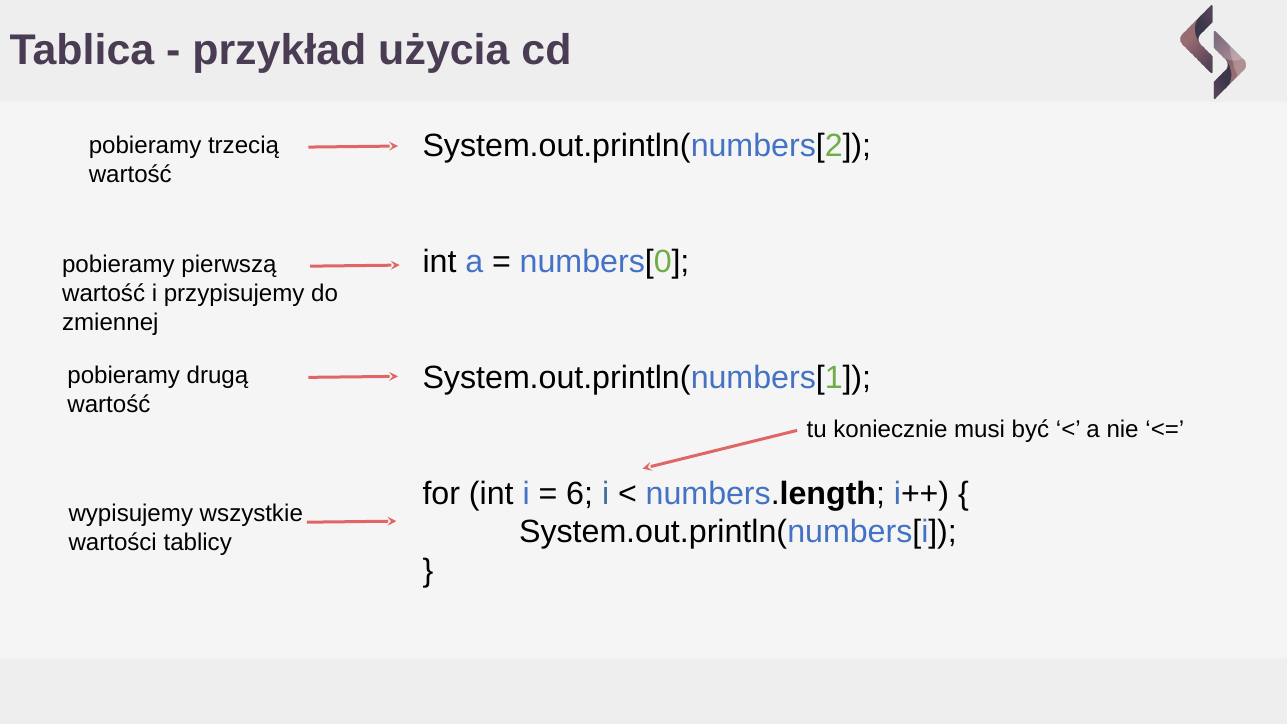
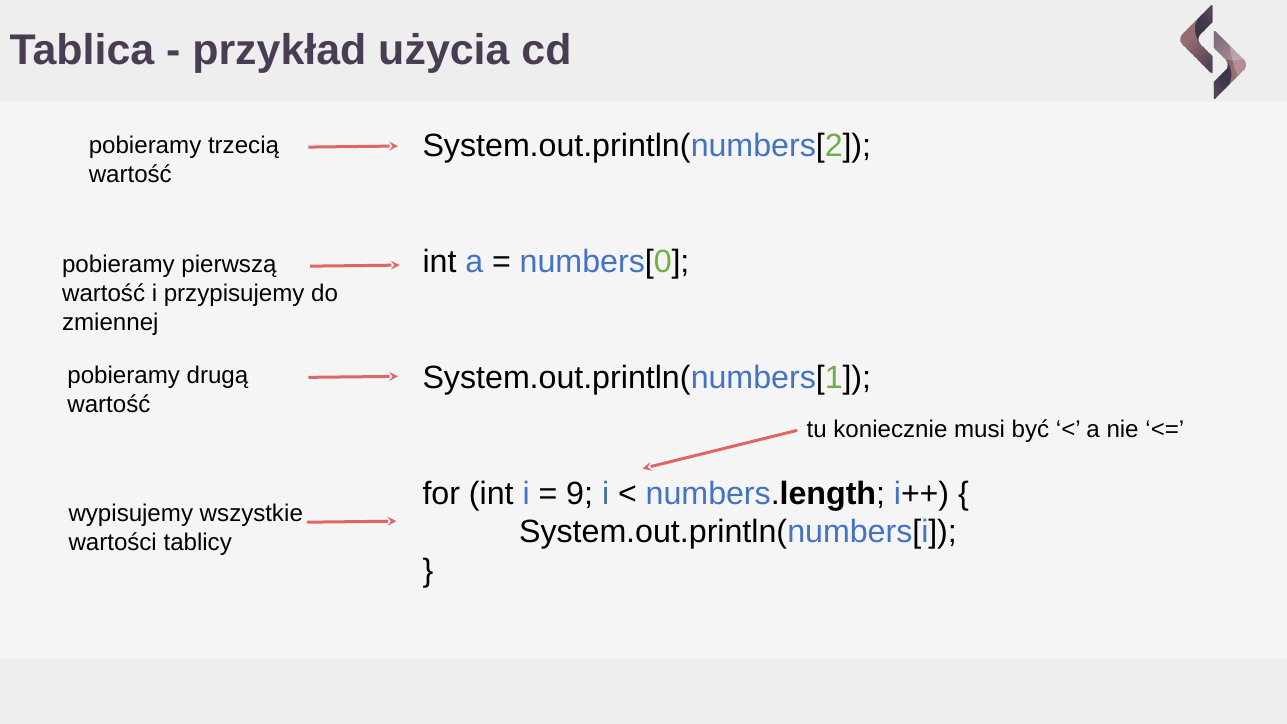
6: 6 -> 9 (580, 494)
